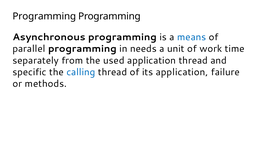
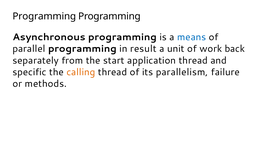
needs: needs -> result (143, 49)
time: time -> back (235, 49)
used: used -> start (114, 61)
calling colour: blue -> orange (81, 72)
its application: application -> parallelism (182, 72)
